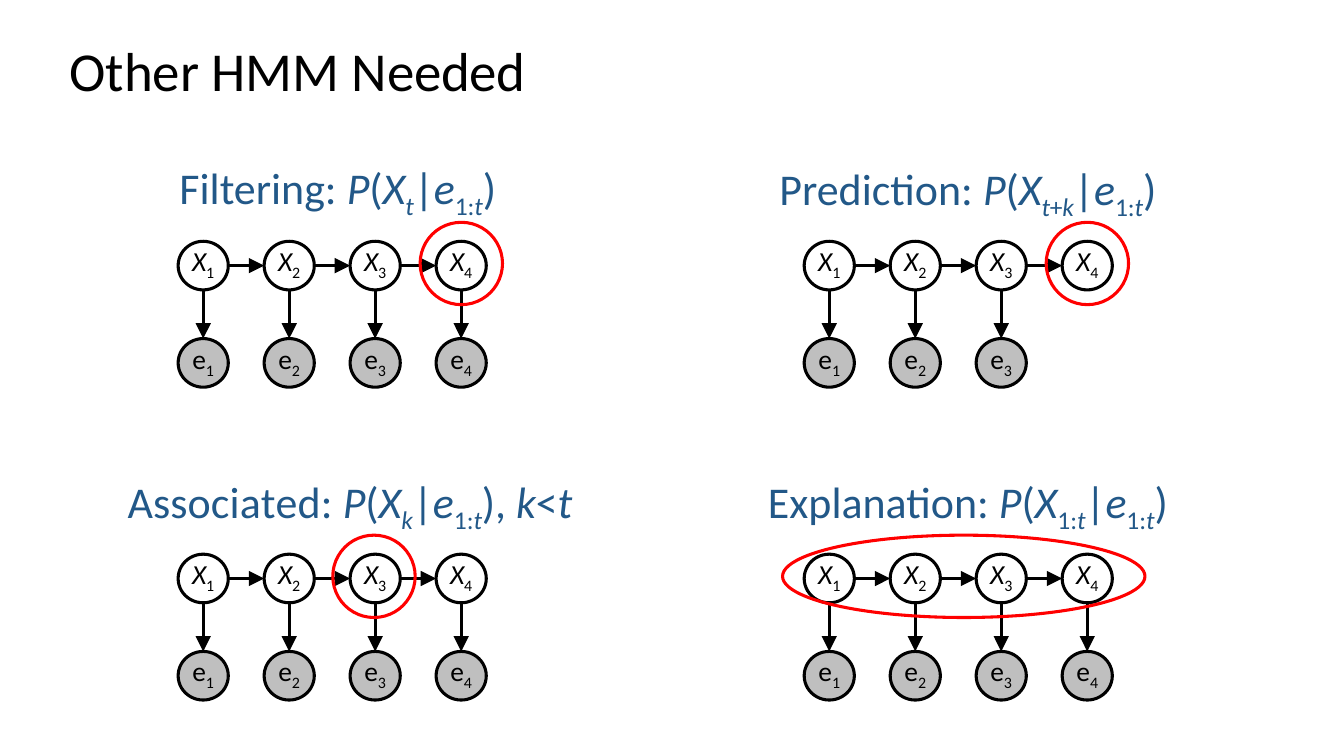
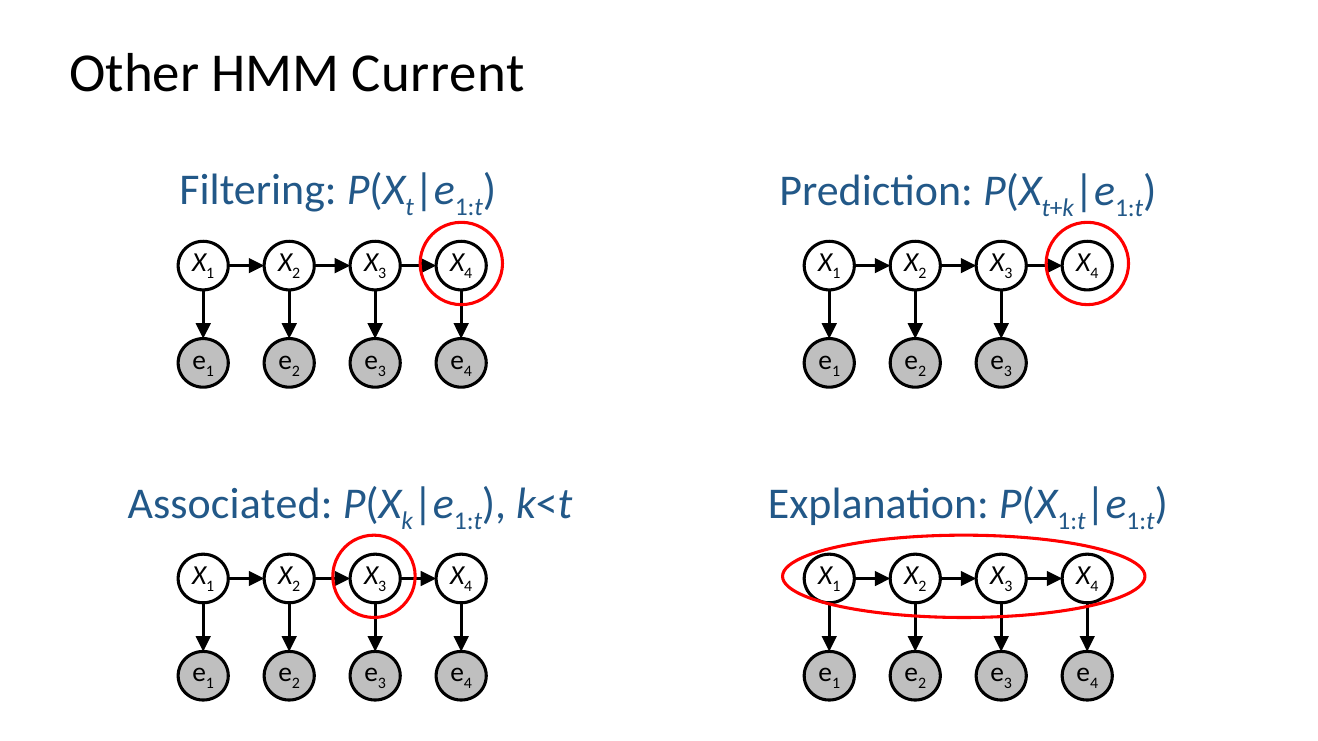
Needed: Needed -> Current (438, 74)
